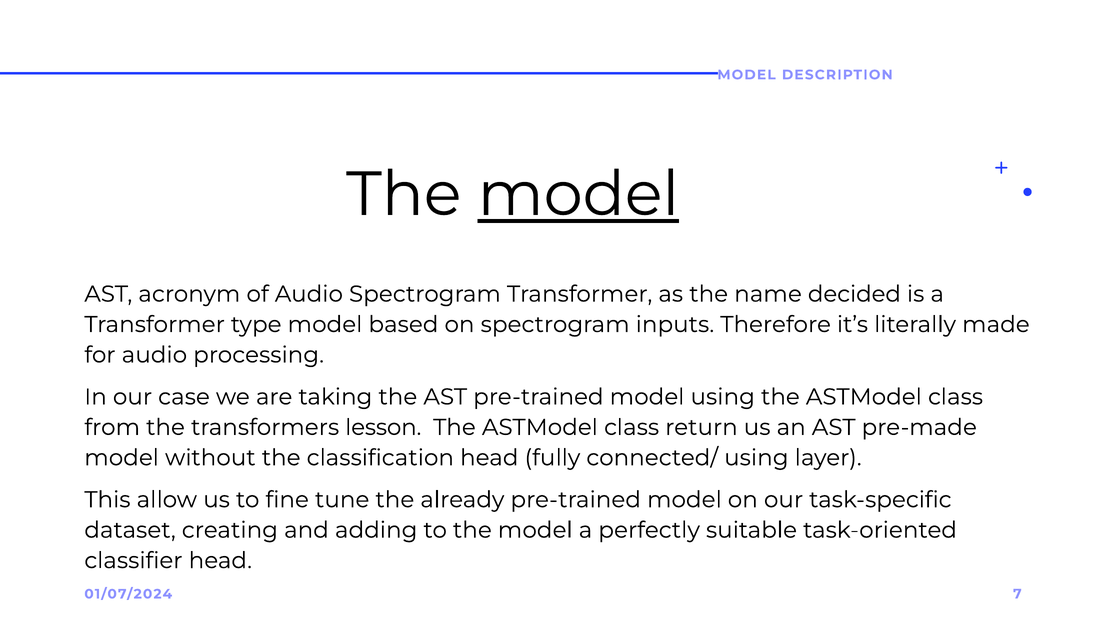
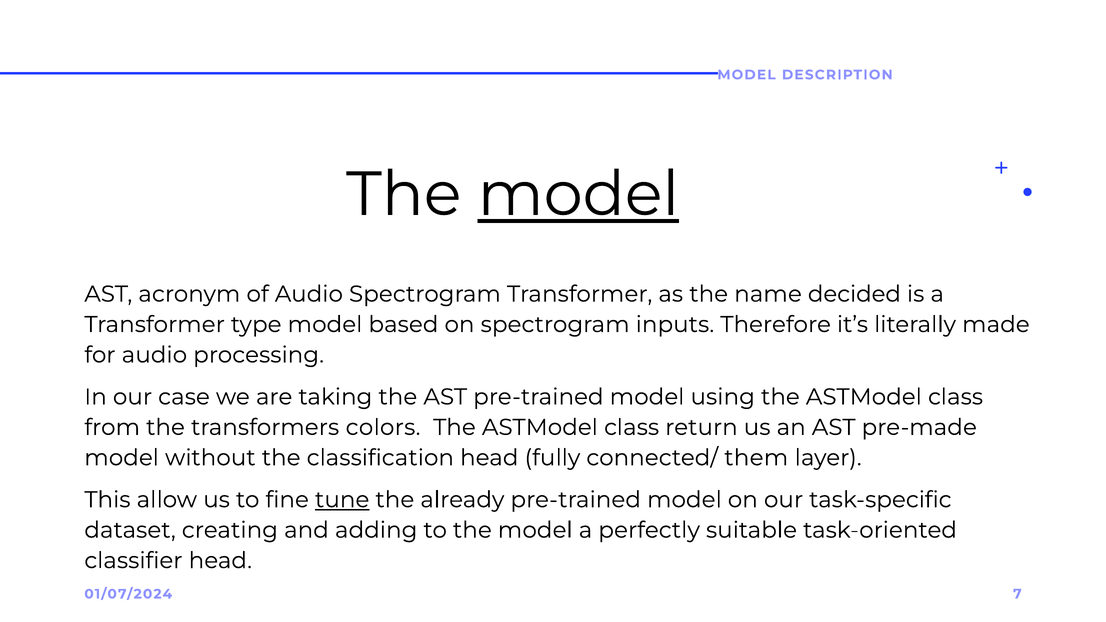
lesson: lesson -> colors (383, 427)
connected/ using: using -> them (756, 458)
tune underline: none -> present (342, 500)
